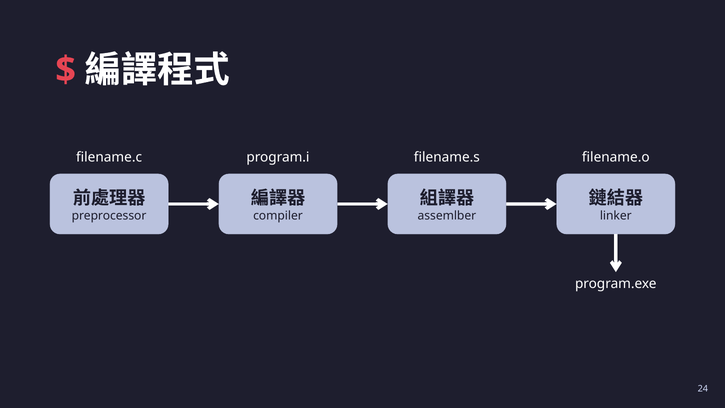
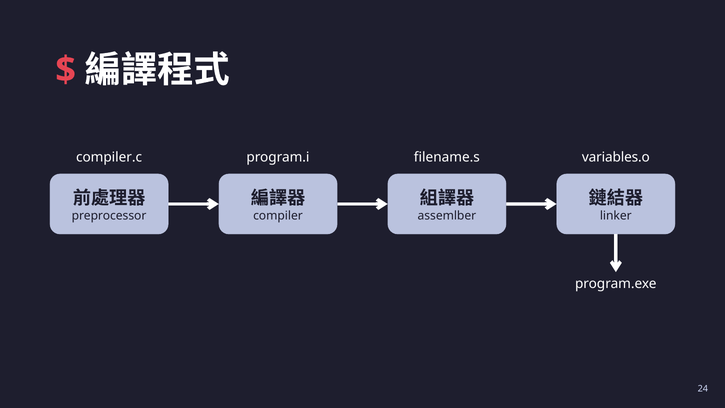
filename.c: filename.c -> compiler.c (109, 157)
filename.o: filename.o -> variables.o (616, 157)
